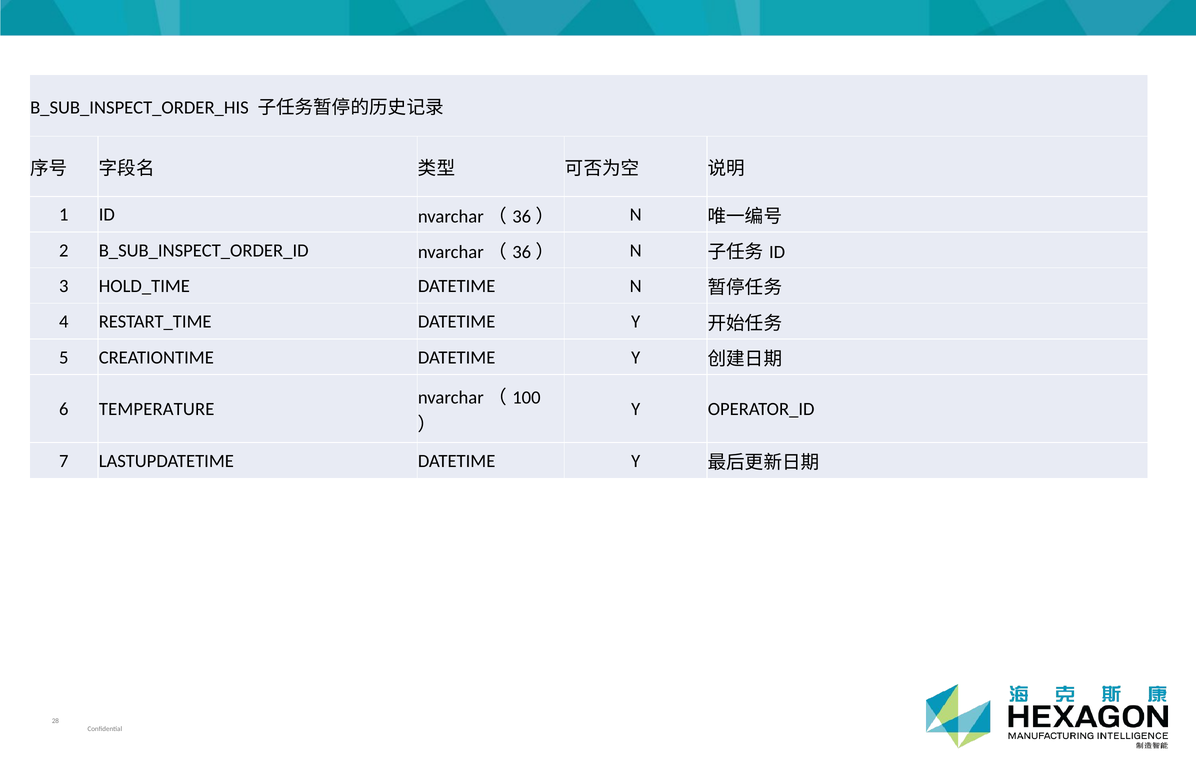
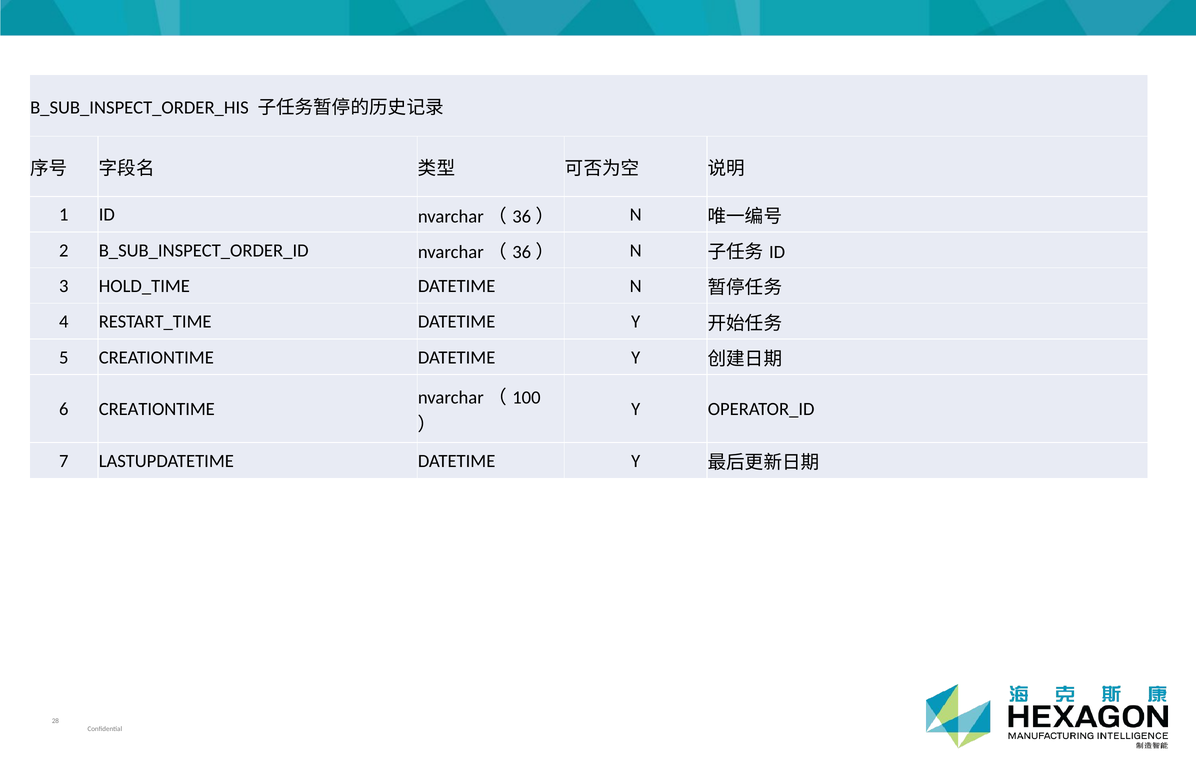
6 TEMPERATURE: TEMPERATURE -> CREATIONTIME (157, 409)
